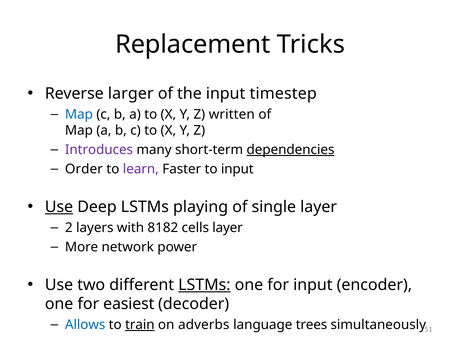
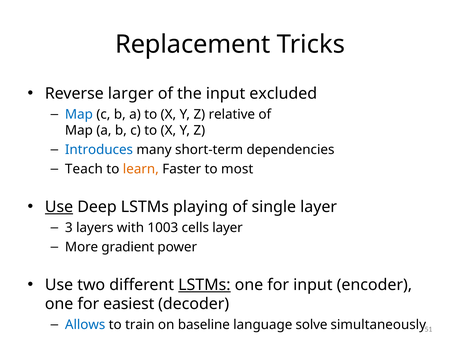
timestep: timestep -> excluded (283, 94)
written: written -> relative (232, 114)
Introduces colour: purple -> blue (99, 150)
dependencies underline: present -> none (291, 150)
Order: Order -> Teach (84, 169)
learn colour: purple -> orange (141, 169)
to input: input -> most (237, 169)
2: 2 -> 3 (69, 228)
8182: 8182 -> 1003 (163, 228)
network: network -> gradient (128, 247)
train underline: present -> none (140, 325)
adverbs: adverbs -> baseline (204, 325)
trees: trees -> solve (311, 325)
